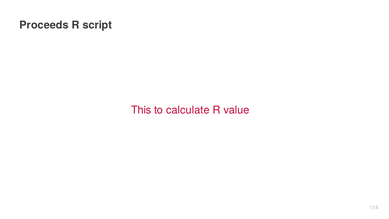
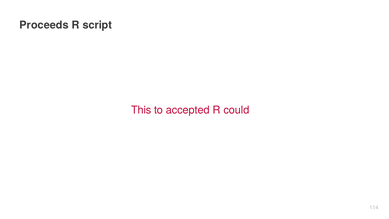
calculate: calculate -> accepted (188, 110)
value: value -> could (236, 110)
